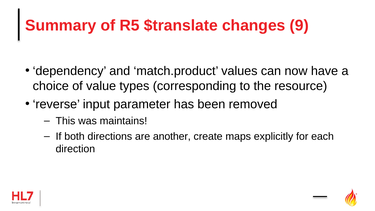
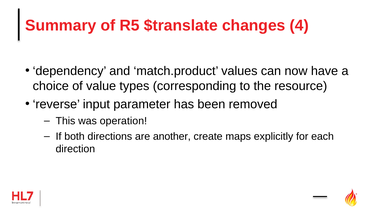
9: 9 -> 4 (299, 26)
maintains: maintains -> operation (123, 121)
